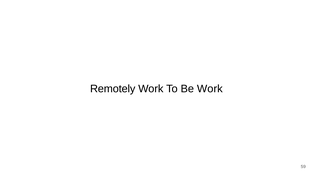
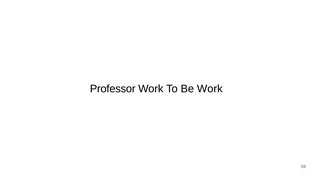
Remotely: Remotely -> Professor (113, 89)
